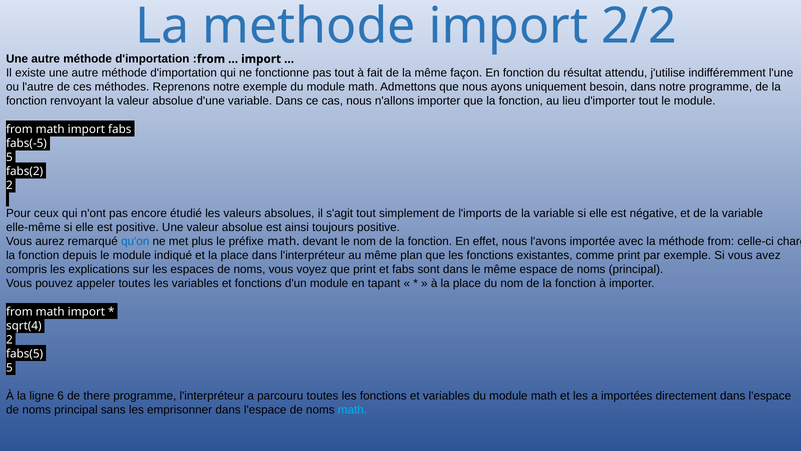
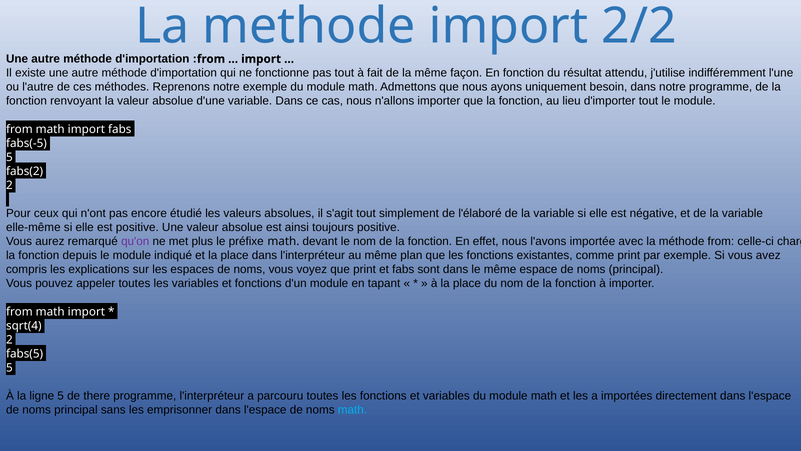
l'imports: l'imports -> l'élaboré (480, 213)
qu'on colour: blue -> purple (135, 241)
ligne 6: 6 -> 5 (61, 396)
